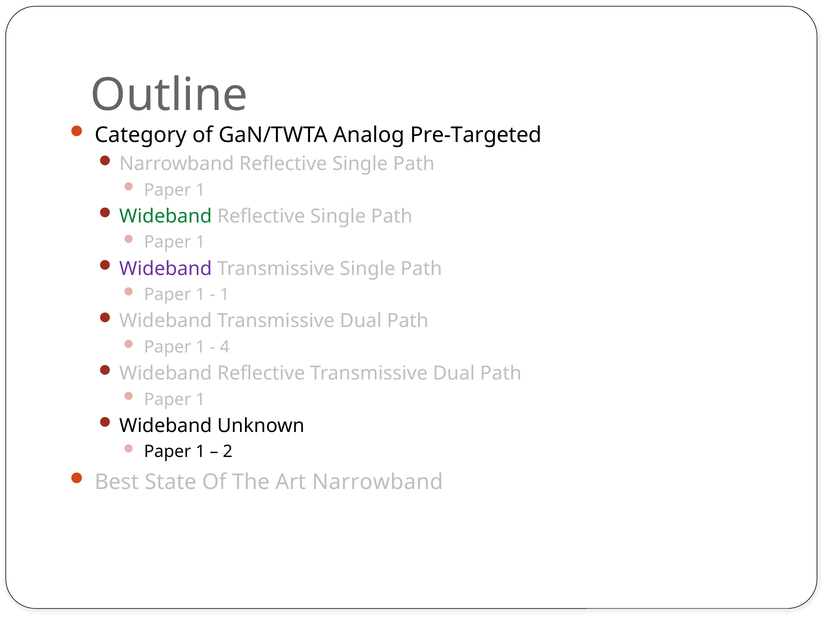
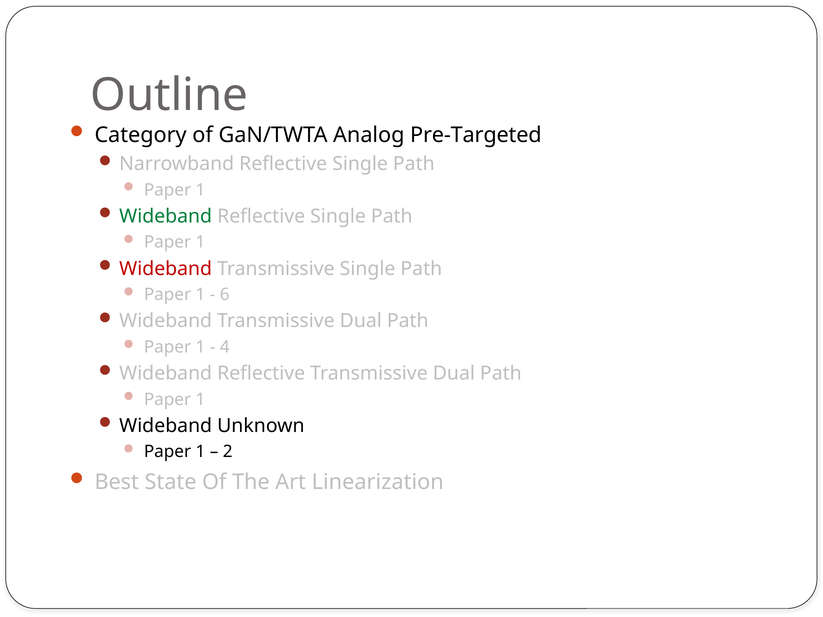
Wideband colour: purple -> red (166, 269)
1: 1 -> 6 (225, 295)
Art Narrowband: Narrowband -> Linearization (378, 482)
